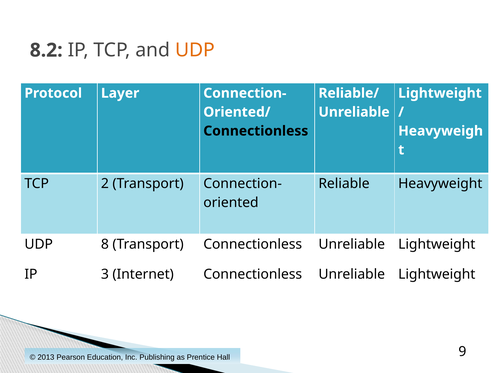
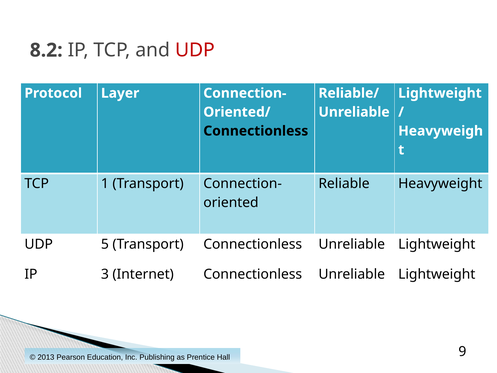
UDP colour: orange -> red (195, 50)
2: 2 -> 1 (105, 184)
8: 8 -> 5 (105, 244)
